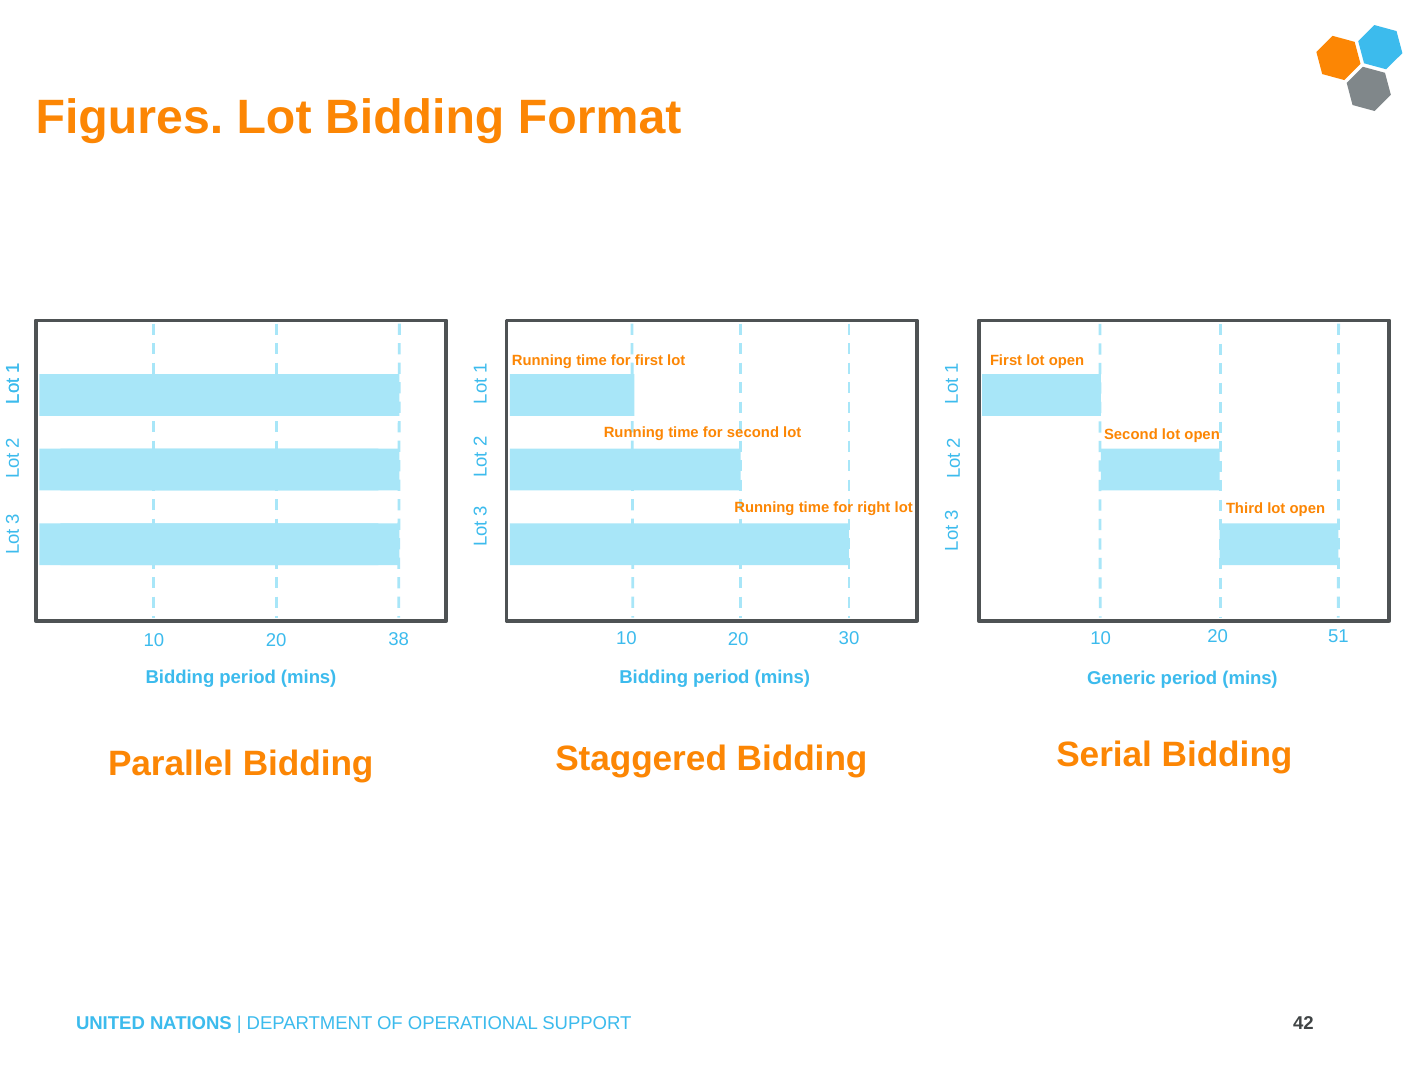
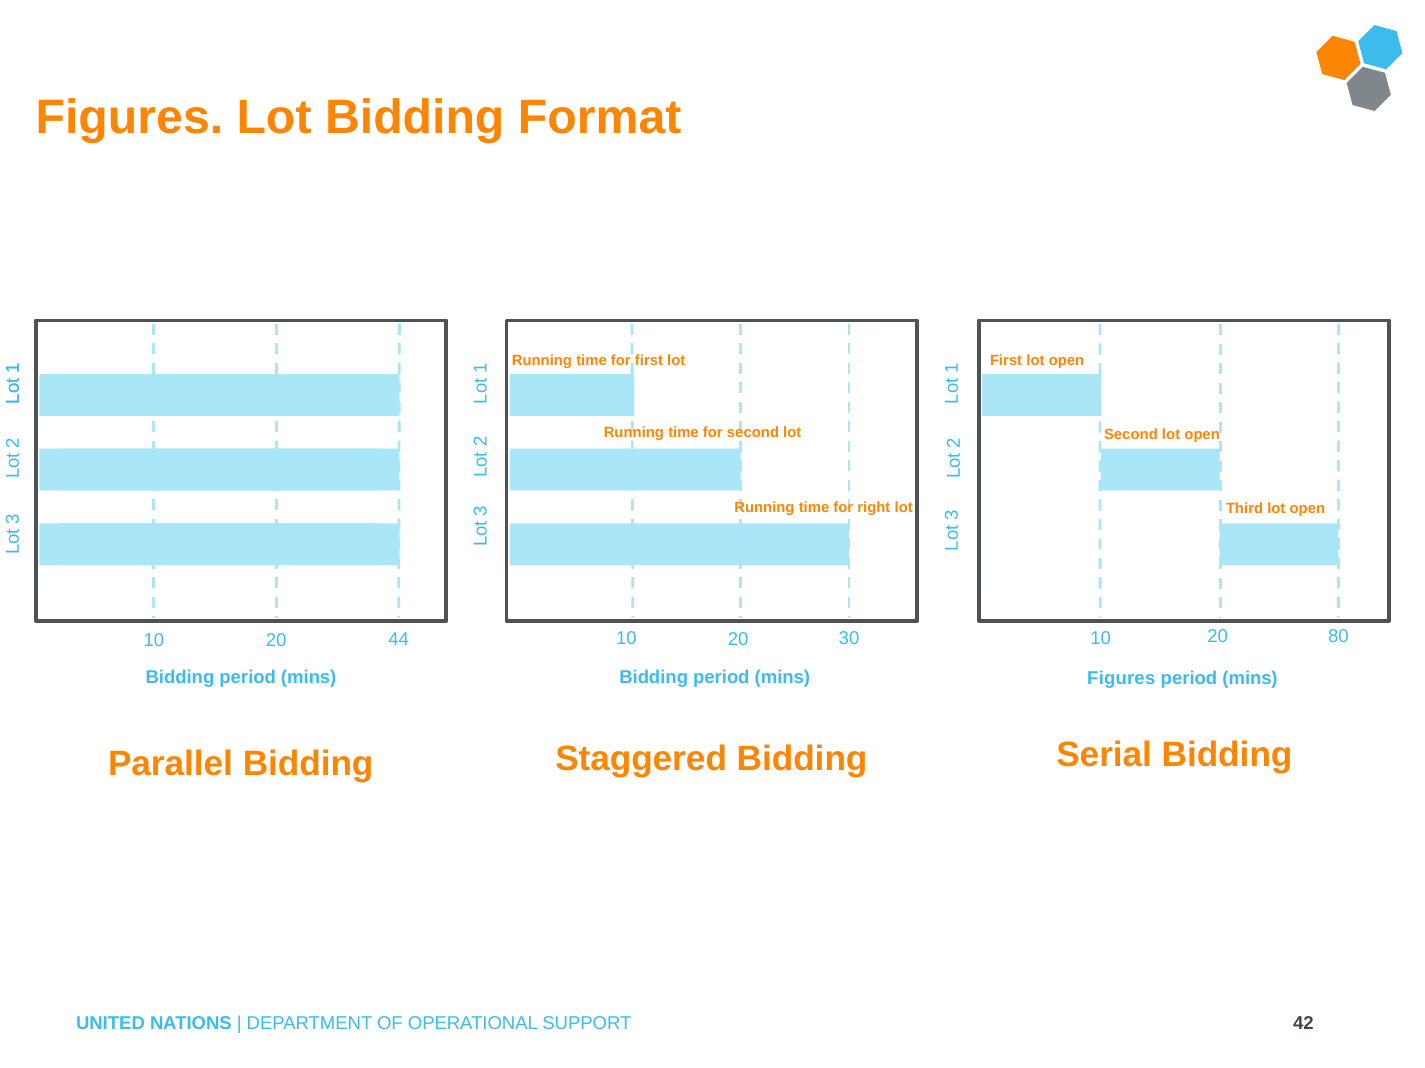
51: 51 -> 80 (1338, 637)
38: 38 -> 44 (399, 640)
Generic: Generic -> Figures (1121, 679)
